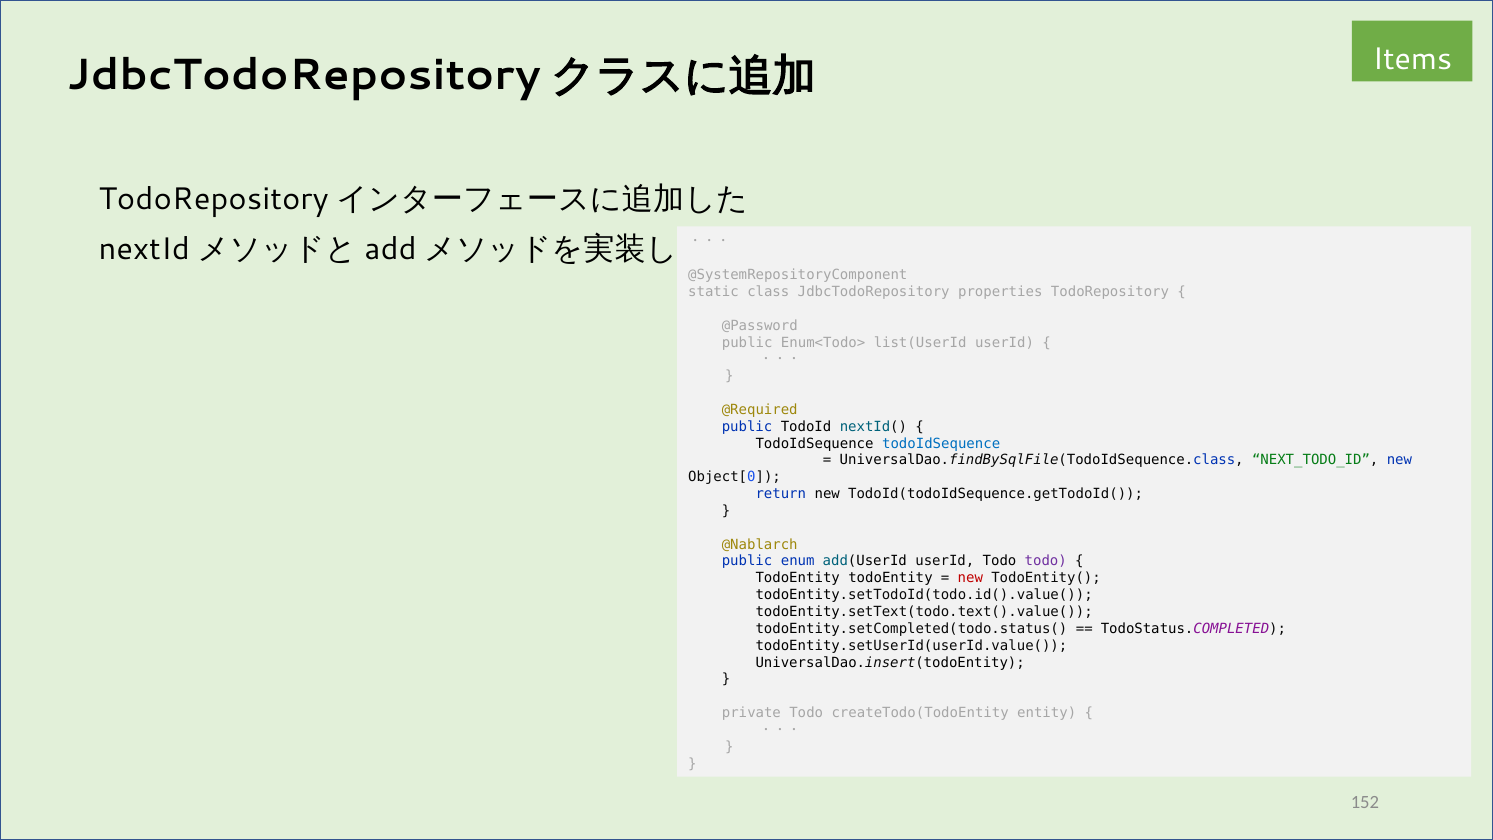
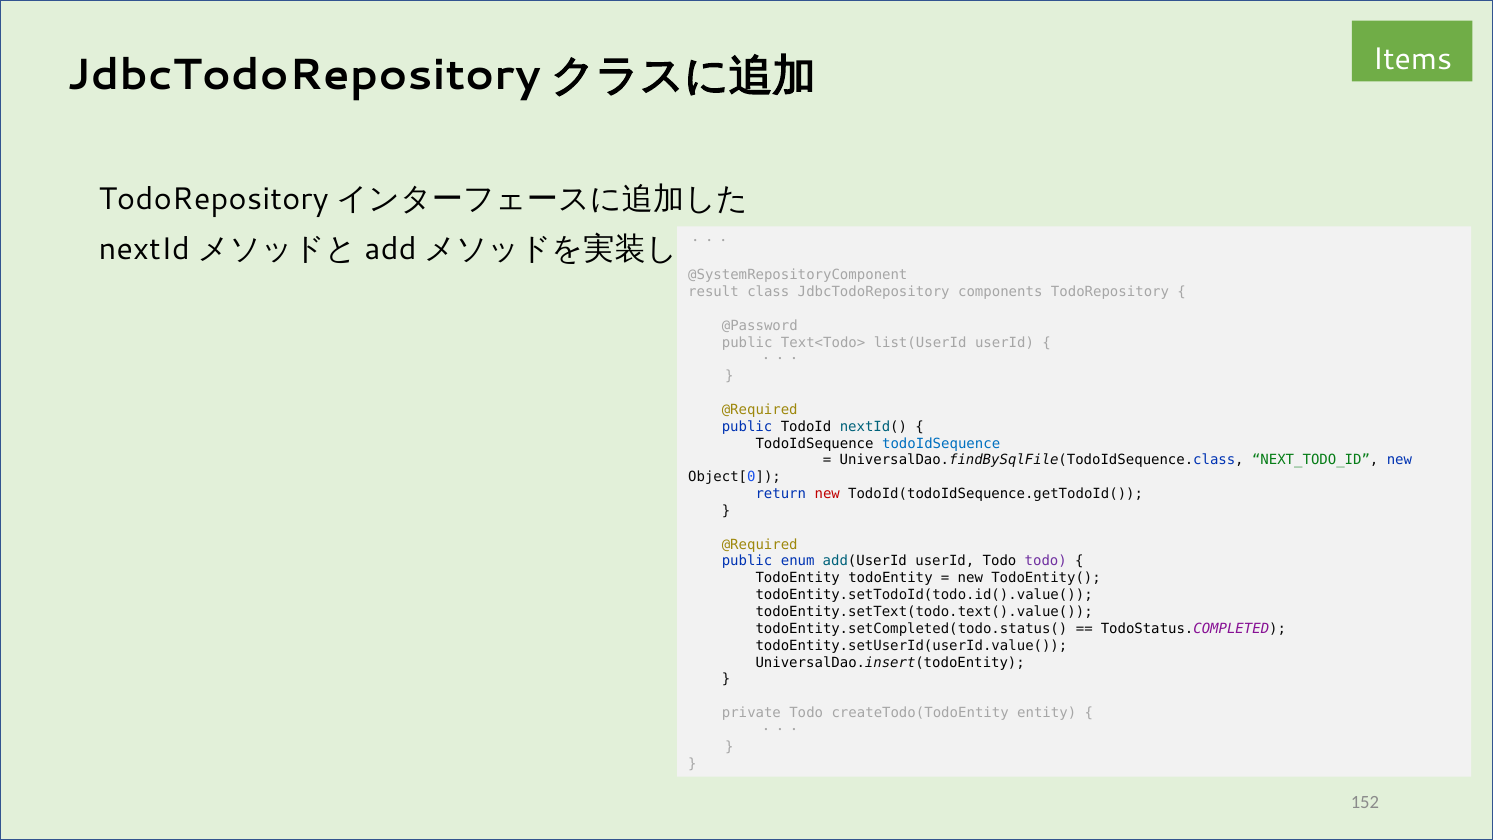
static: static -> result (713, 292)
properties: properties -> components (1000, 292)
Enum<Todo>: Enum<Todo> -> Text<Todo> (823, 342)
new colour: black -> red (827, 494)
@Nablarch: @Nablarch -> @Required (760, 544)
new colour: red -> black (970, 578)
